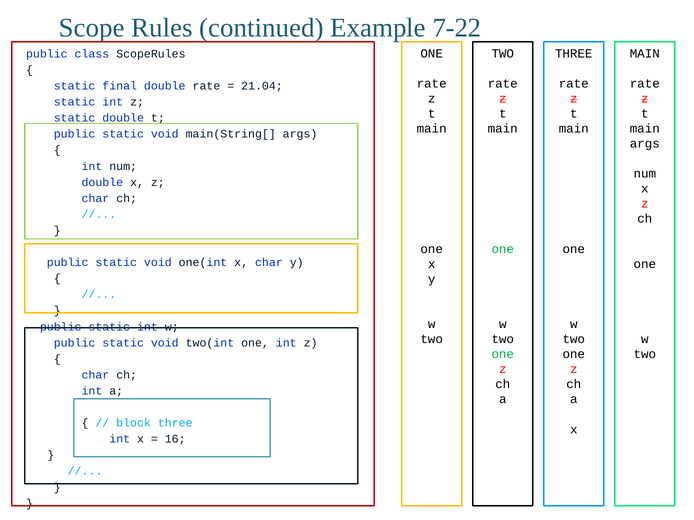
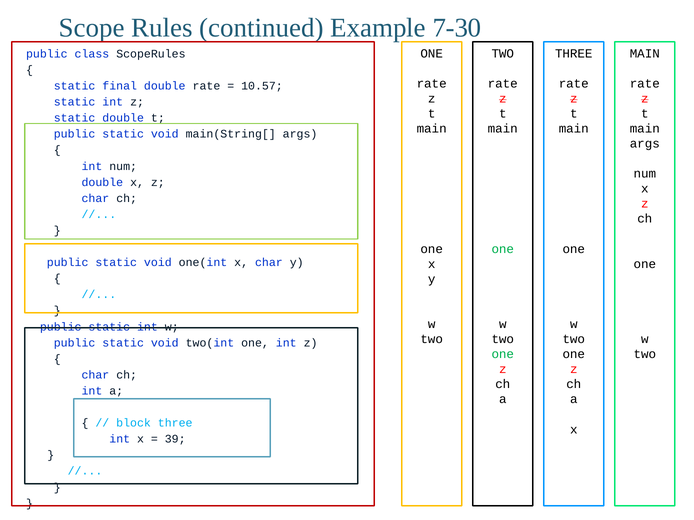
7-22: 7-22 -> 7-30 (457, 28)
21.04: 21.04 -> 10.57 (262, 86)
16: 16 -> 39 (175, 439)
